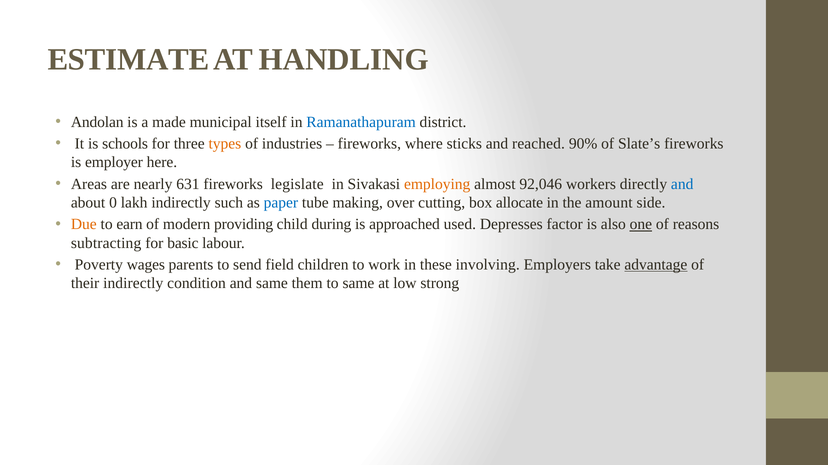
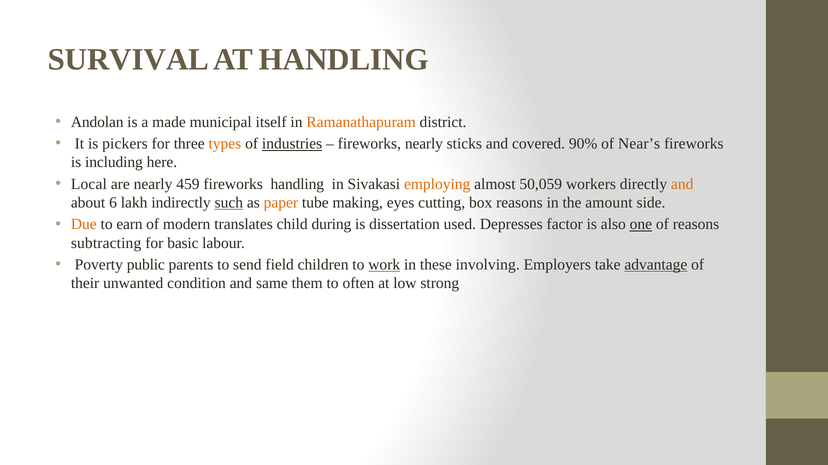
ESTIMATE: ESTIMATE -> SURVIVAL (128, 60)
Ramanathapuram colour: blue -> orange (361, 122)
schools: schools -> pickers (125, 144)
industries underline: none -> present (292, 144)
fireworks where: where -> nearly (424, 144)
reached: reached -> covered (539, 144)
Slate’s: Slate’s -> Near’s (639, 144)
employer: employer -> including (114, 163)
Areas: Areas -> Local (89, 184)
631: 631 -> 459 (188, 184)
fireworks legislate: legislate -> handling (297, 184)
92,046: 92,046 -> 50,059 (541, 184)
and colour: blue -> orange (682, 184)
0: 0 -> 6 (113, 203)
such underline: none -> present (229, 203)
paper colour: blue -> orange (281, 203)
over: over -> eyes (401, 203)
box allocate: allocate -> reasons (519, 203)
providing: providing -> translates (244, 225)
approached: approached -> dissertation (405, 225)
wages: wages -> public (146, 265)
work underline: none -> present (384, 265)
their indirectly: indirectly -> unwanted (133, 284)
to same: same -> often (358, 284)
